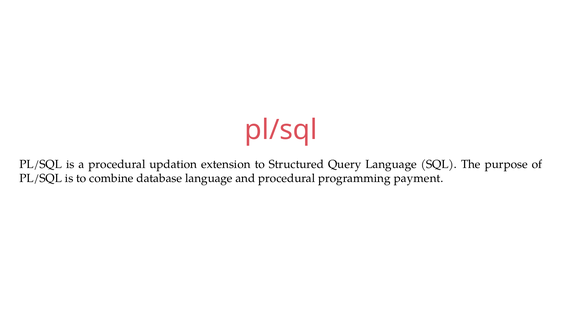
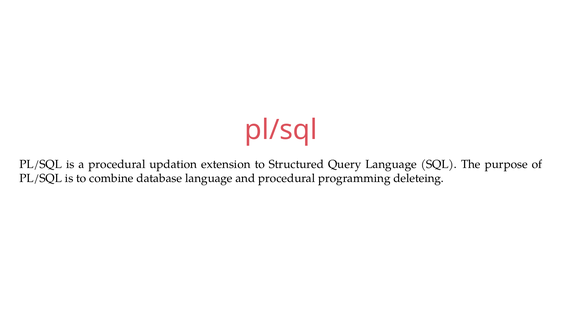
payment: payment -> deleteing (419, 179)
